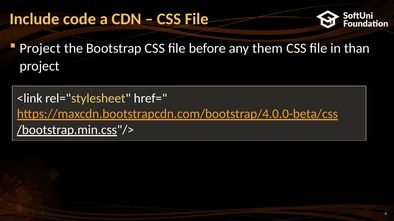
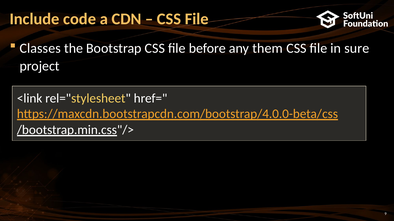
Project: Project -> Classes (40, 49)
than: than -> sure (357, 49)
